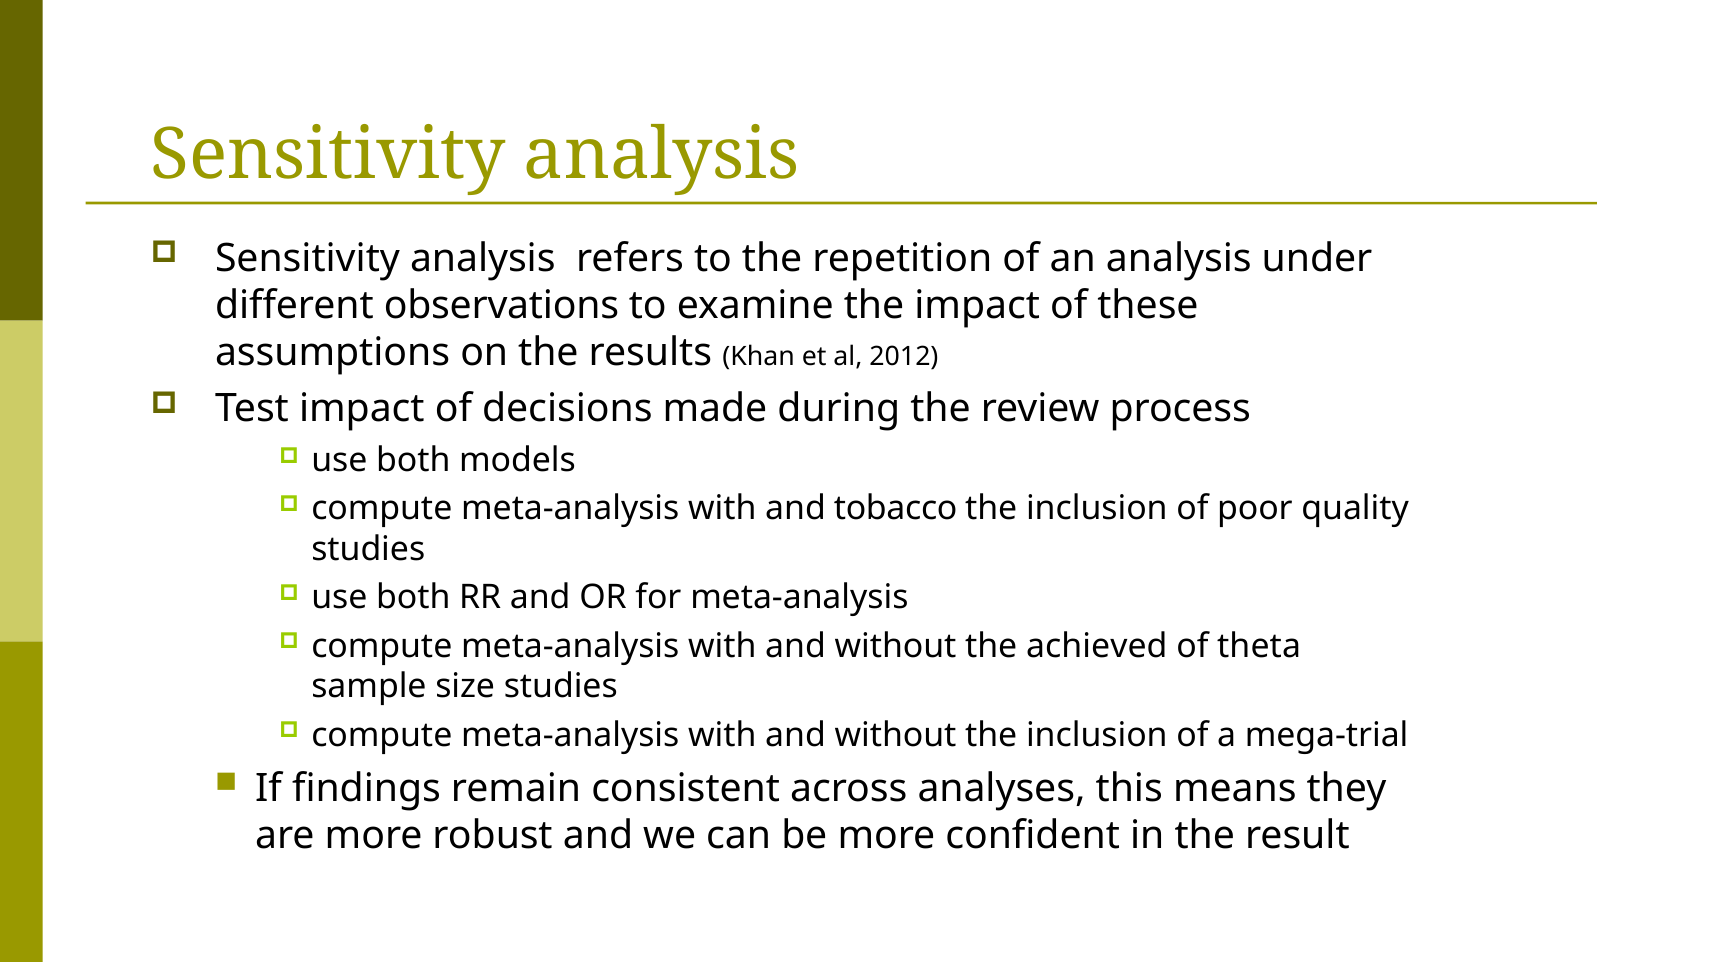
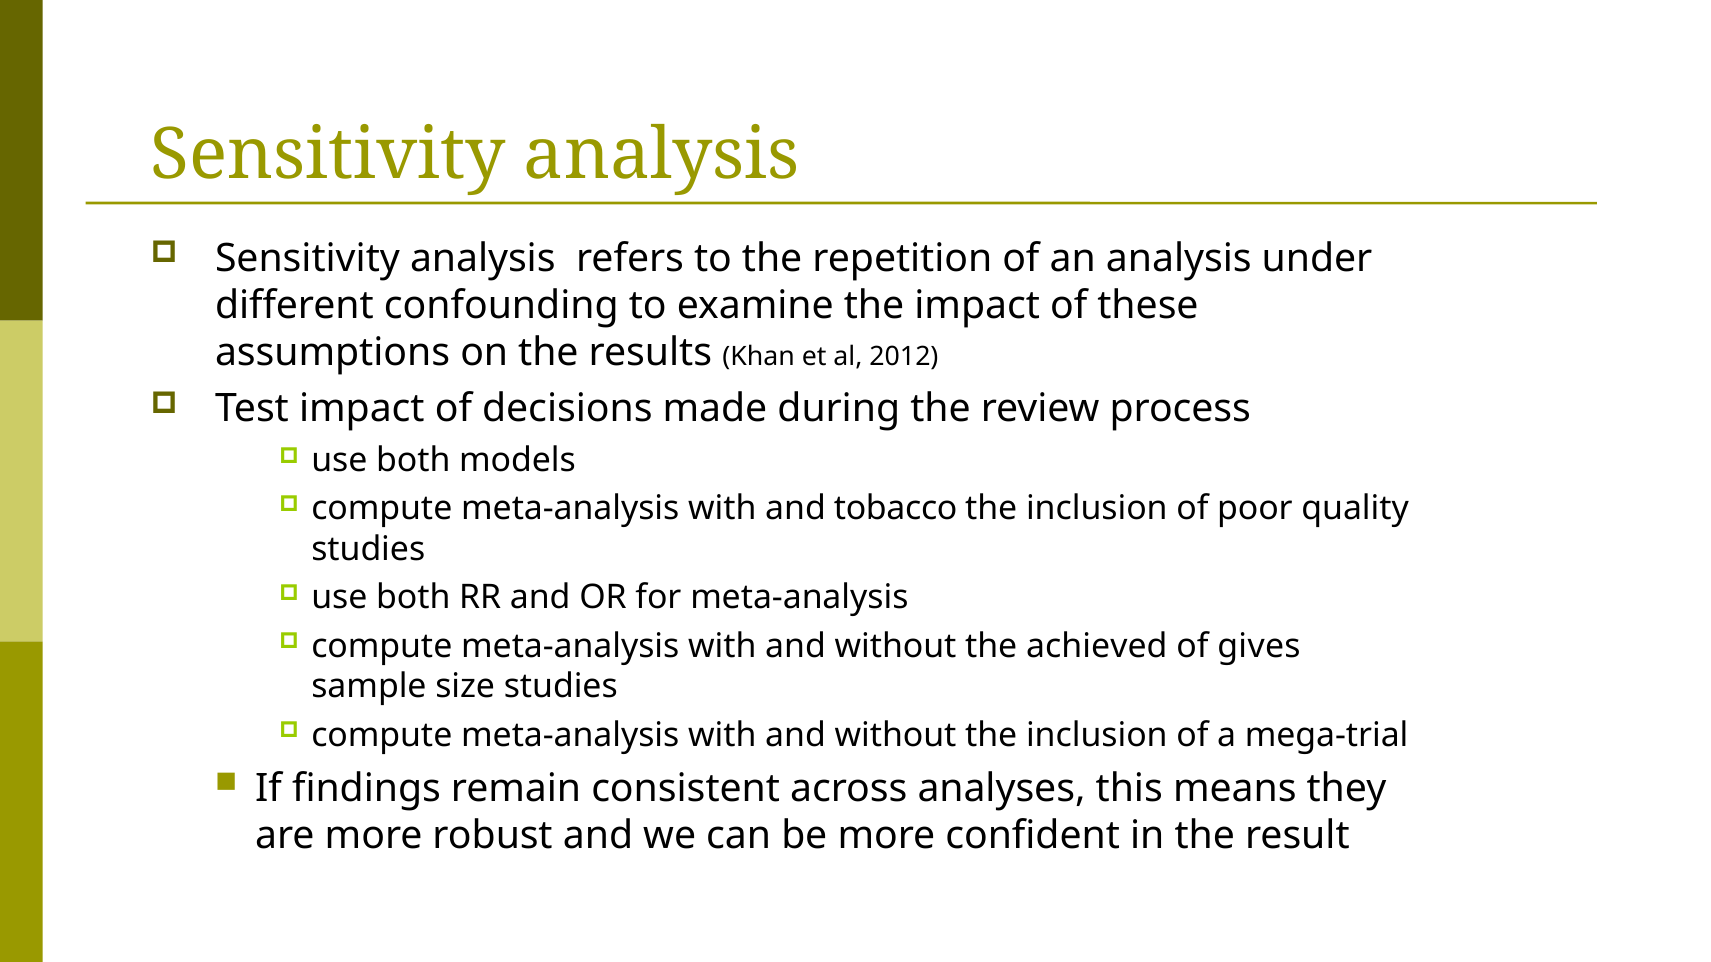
observations: observations -> confounding (501, 306)
theta: theta -> gives (1259, 646)
